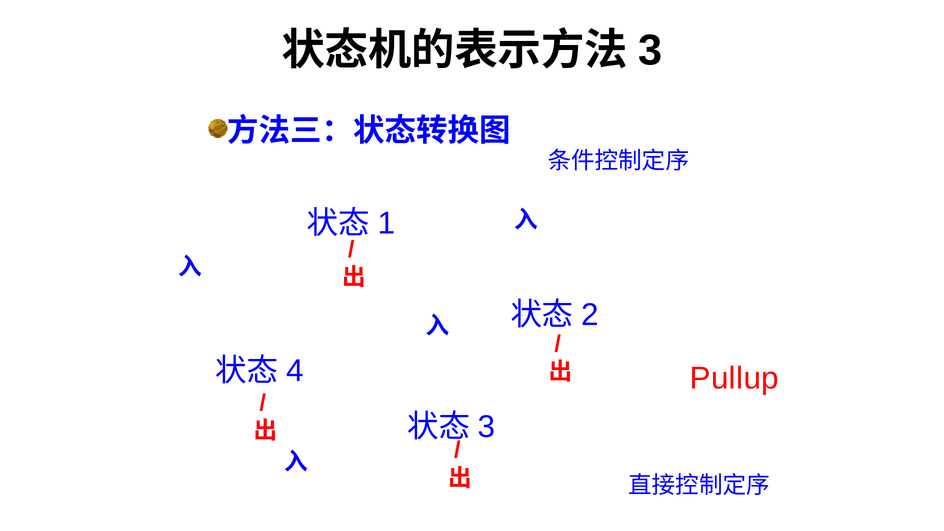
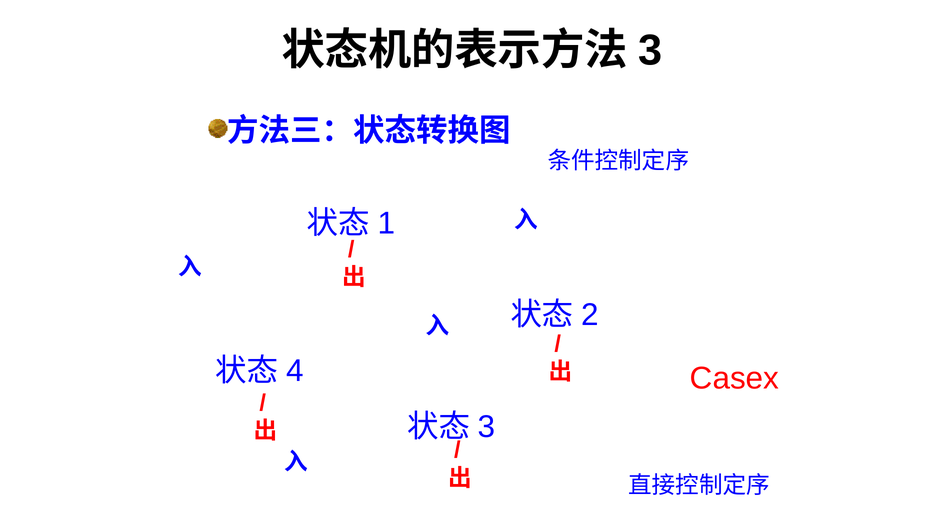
Pullup: Pullup -> Casex (735, 379)
